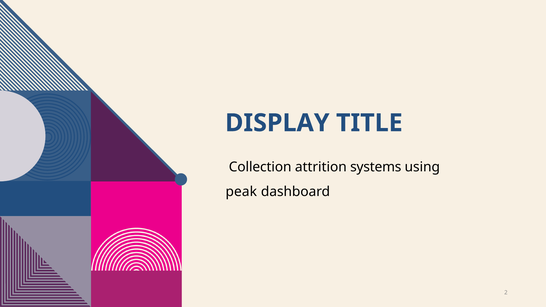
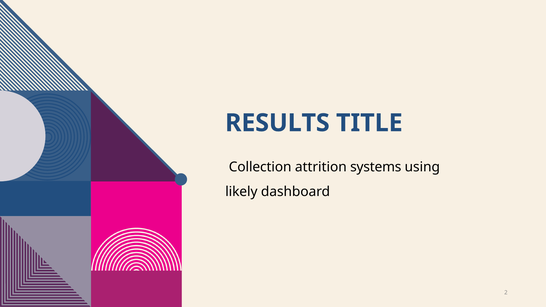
DISPLAY: DISPLAY -> RESULTS (277, 123)
peak: peak -> likely (241, 192)
